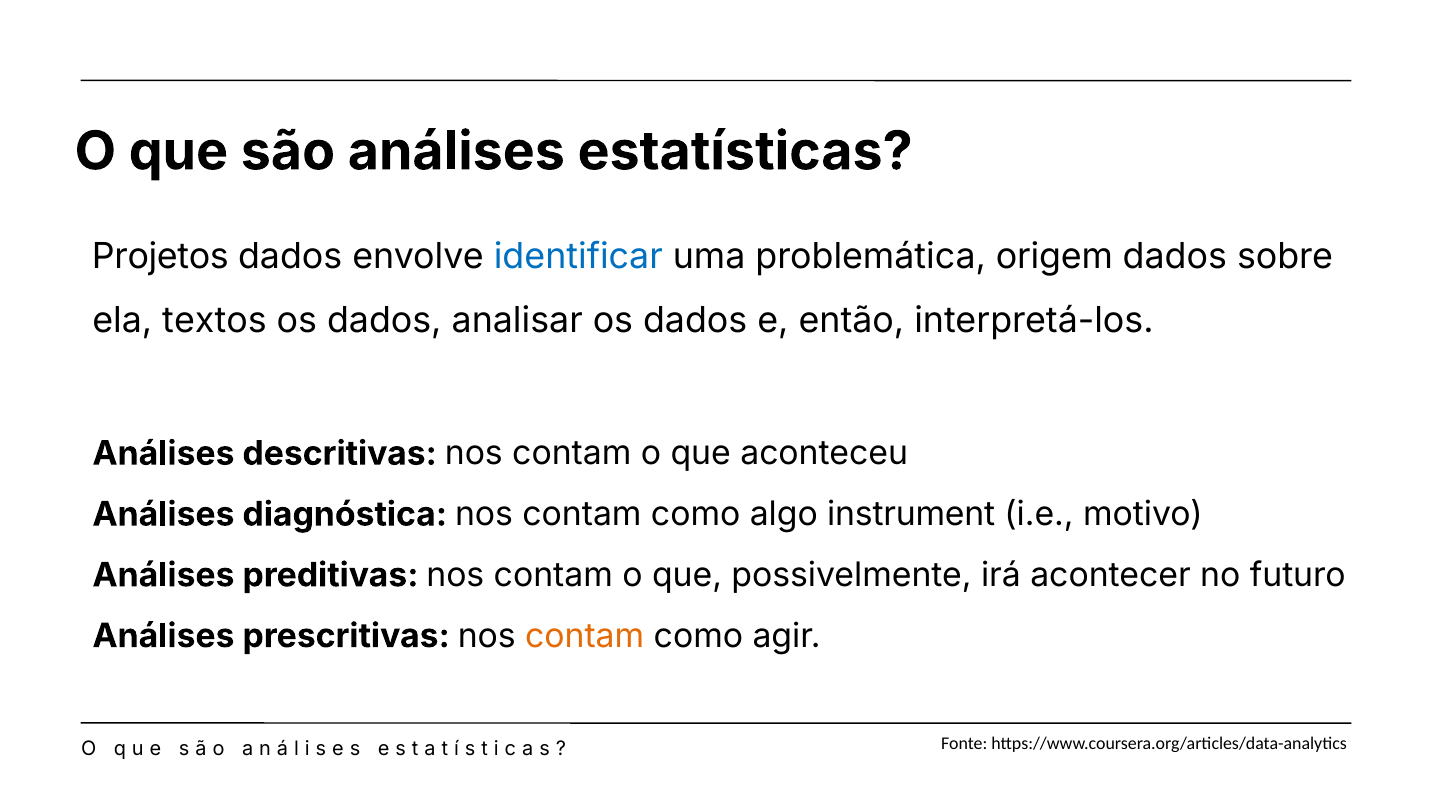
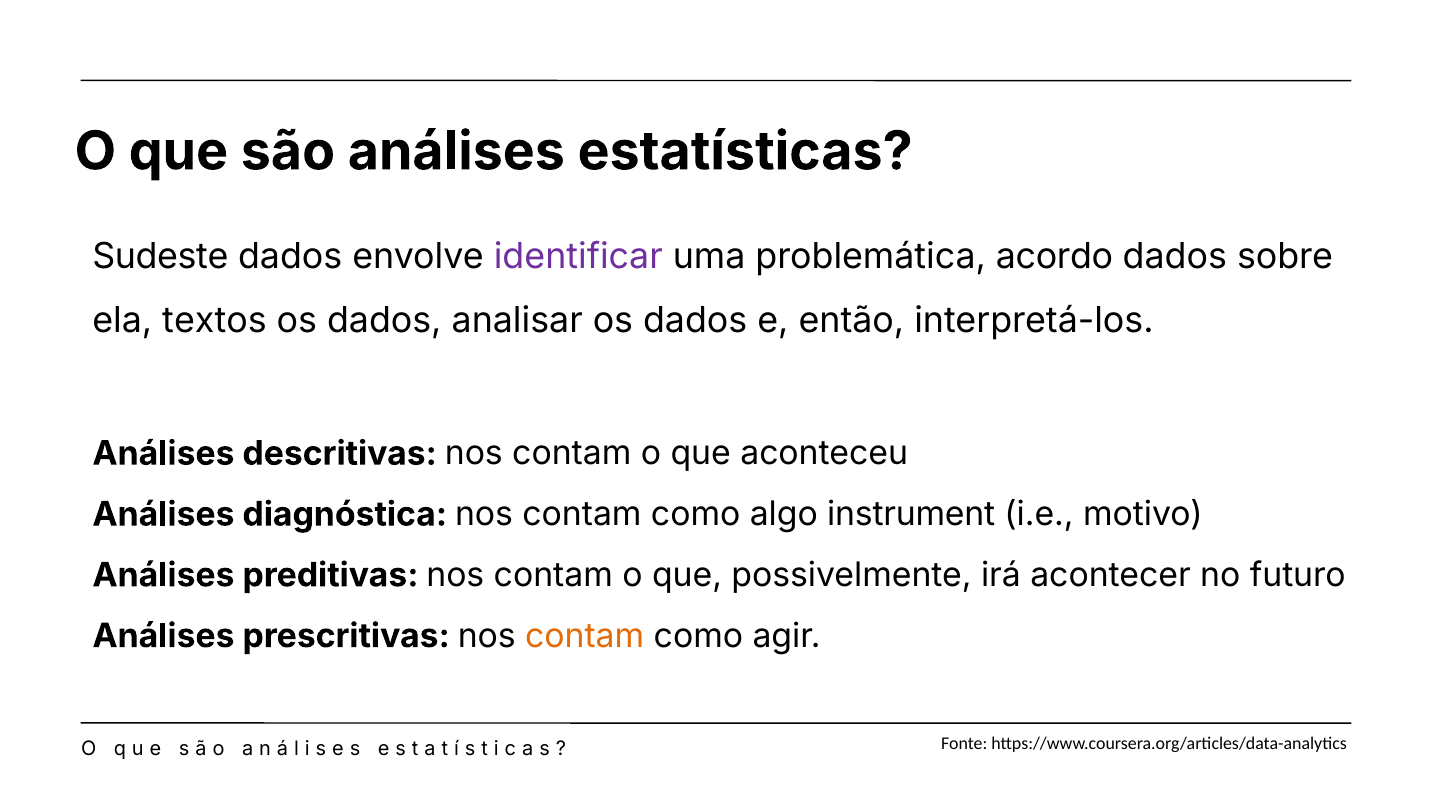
Projetos: Projetos -> Sudeste (160, 257)
identificar colour: blue -> purple (578, 257)
origem: origem -> acordo (1054, 257)
